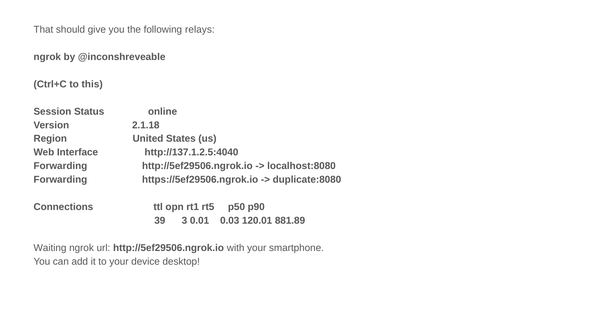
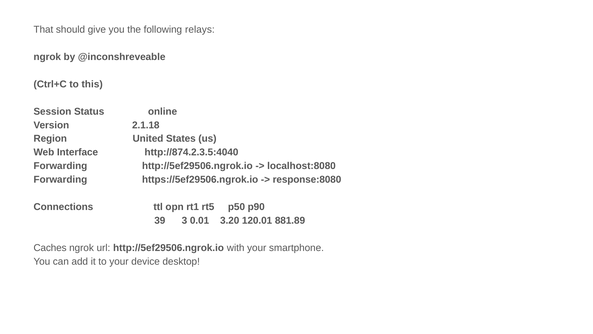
http://137.1.2.5:4040: http://137.1.2.5:4040 -> http://874.2.3.5:4040 (191, 152)
duplicate:8080: duplicate:8080 -> response:8080 (307, 179)
0.03: 0.03 -> 3.20 (230, 220)
Waiting: Waiting -> Caches (50, 248)
